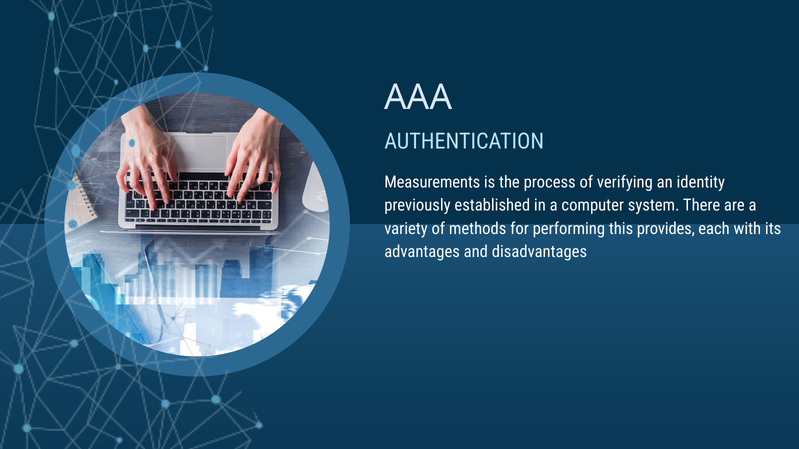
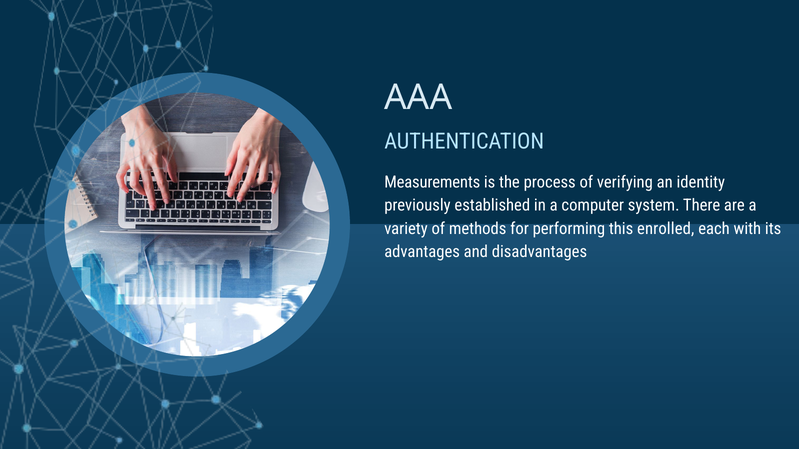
provides: provides -> enrolled (666, 229)
